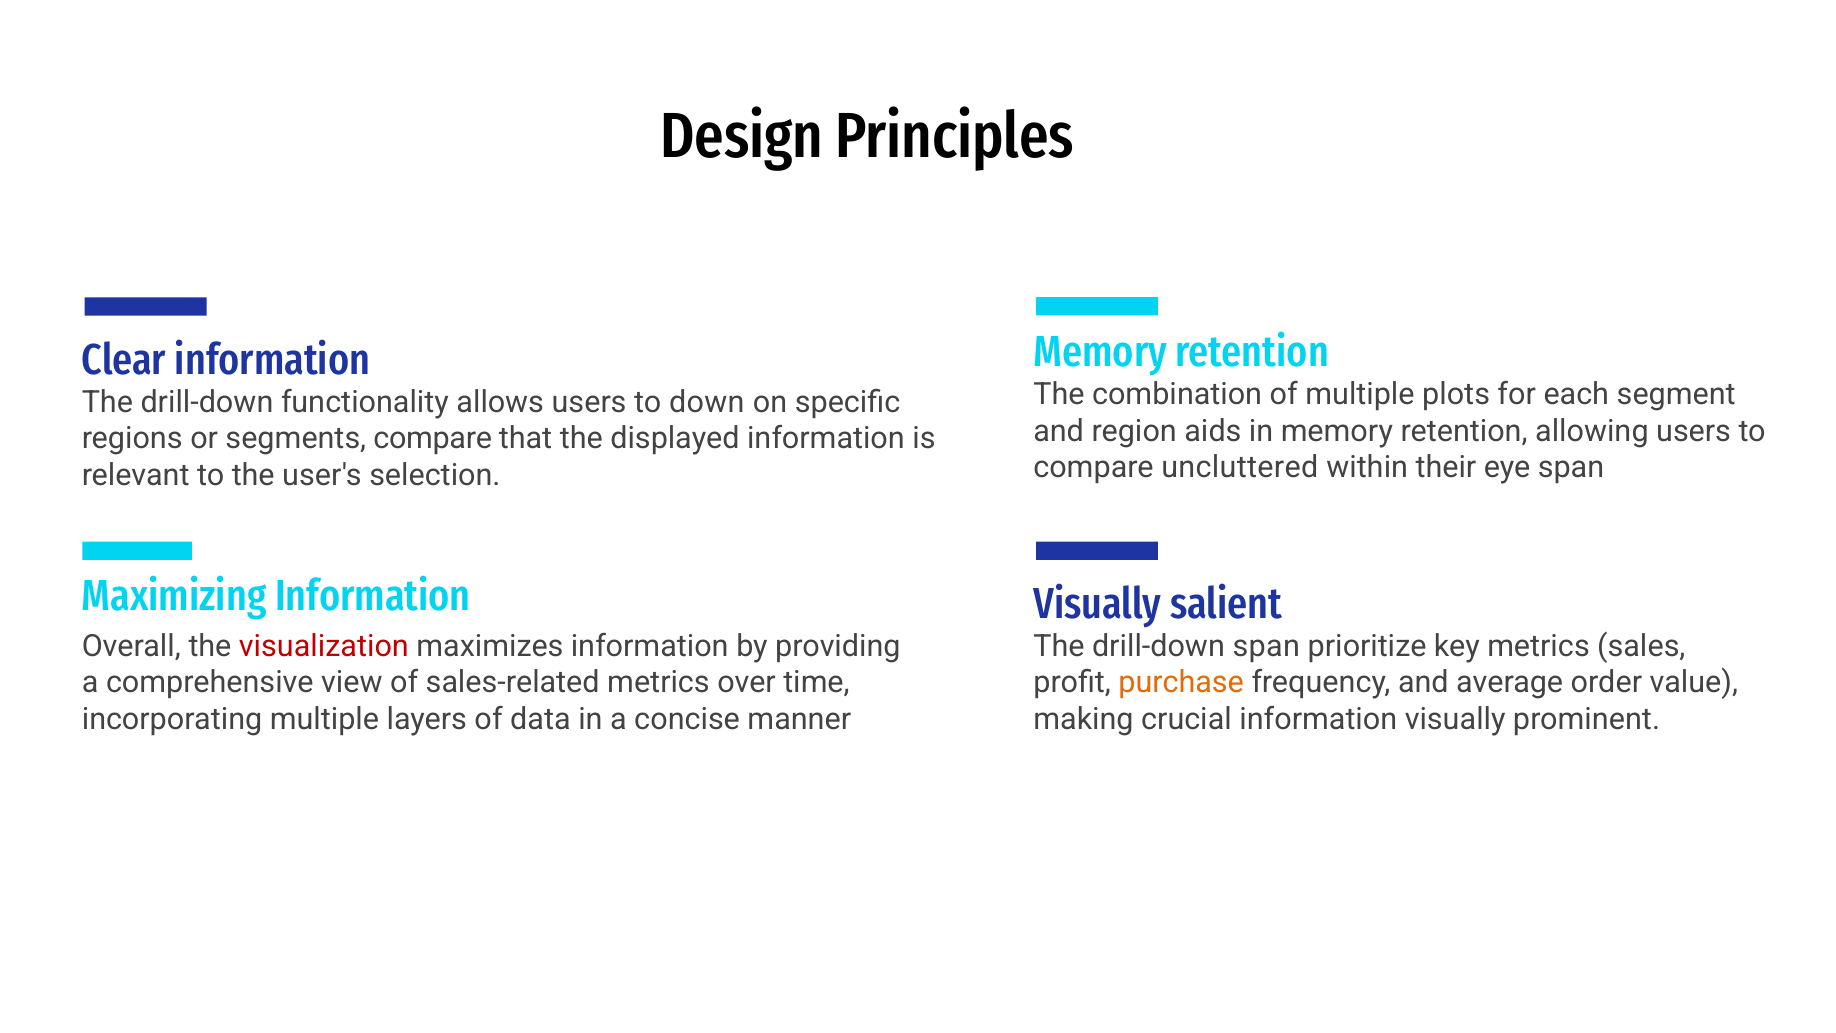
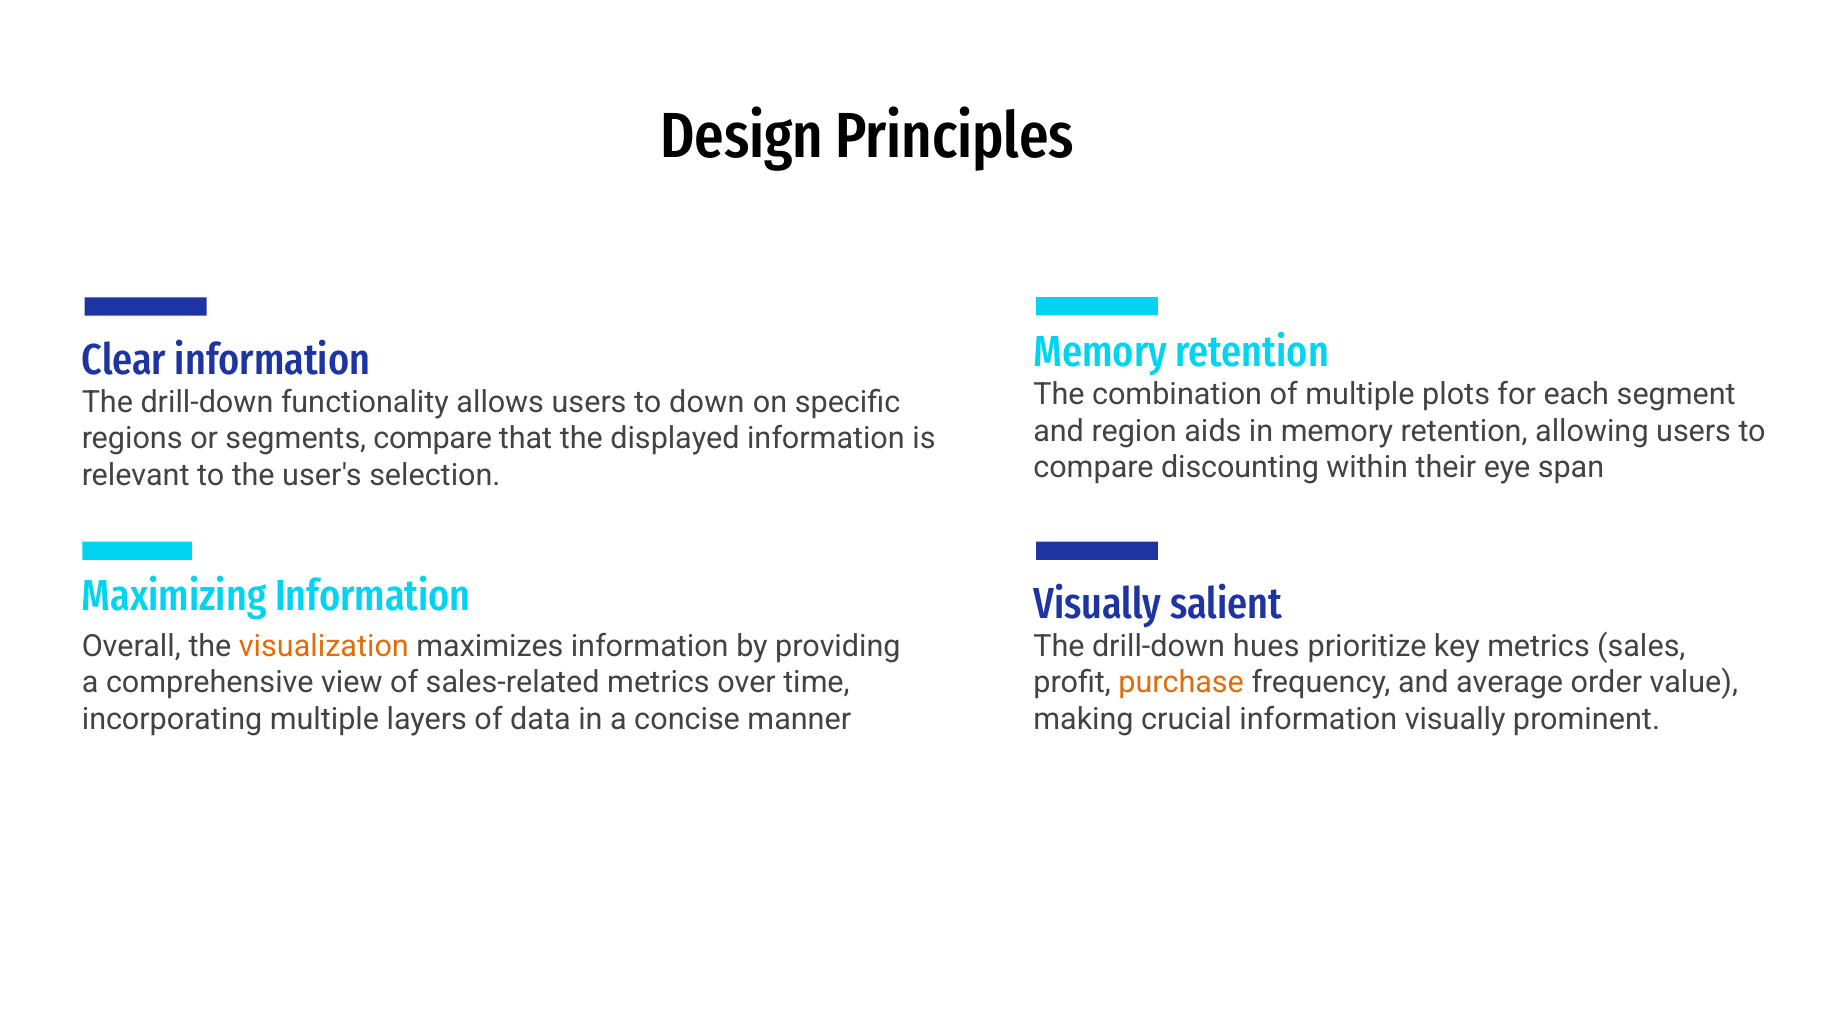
uncluttered: uncluttered -> discounting (1240, 468)
visualization colour: red -> orange (324, 646)
drill-down span: span -> hues (1266, 646)
